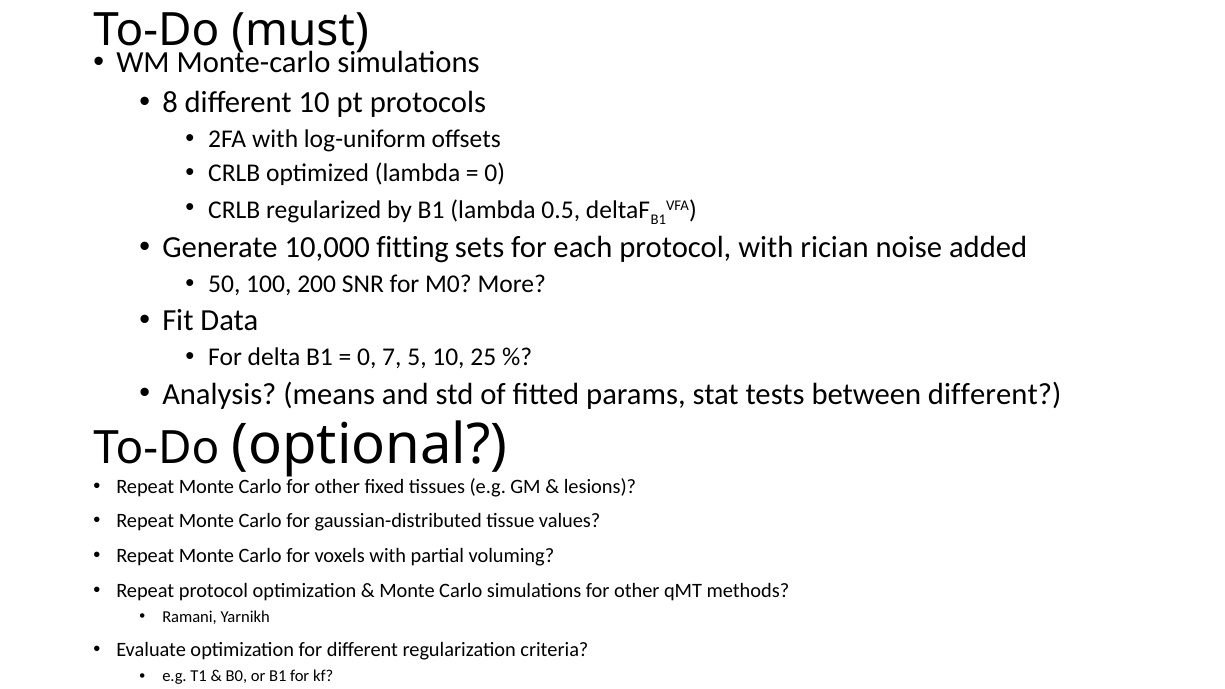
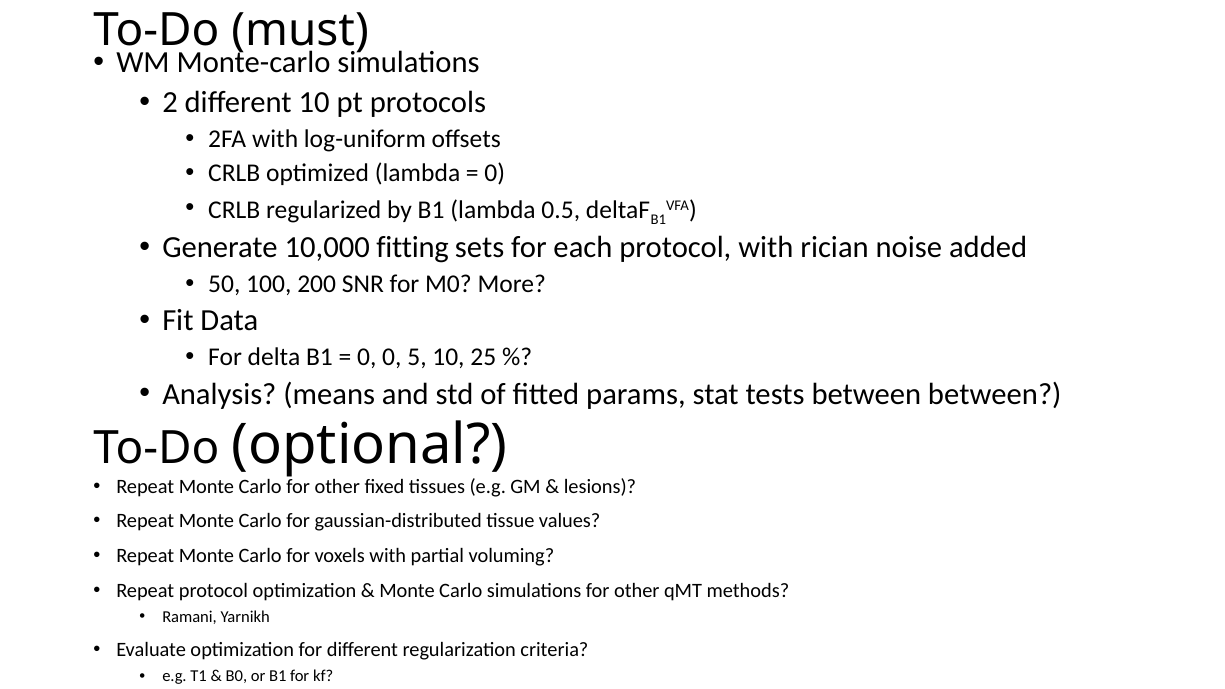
8: 8 -> 2 (170, 102)
0 7: 7 -> 0 (392, 357)
between different: different -> between (995, 394)
